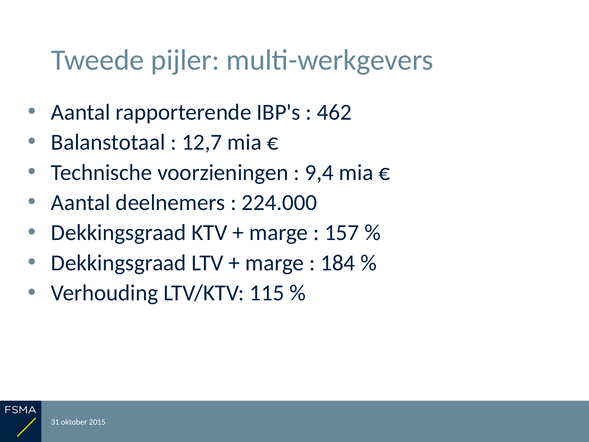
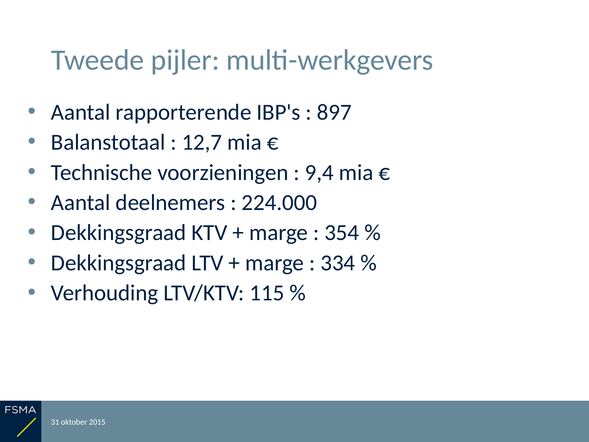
462: 462 -> 897 (334, 112)
157: 157 -> 354 (342, 233)
184: 184 -> 334 (338, 263)
